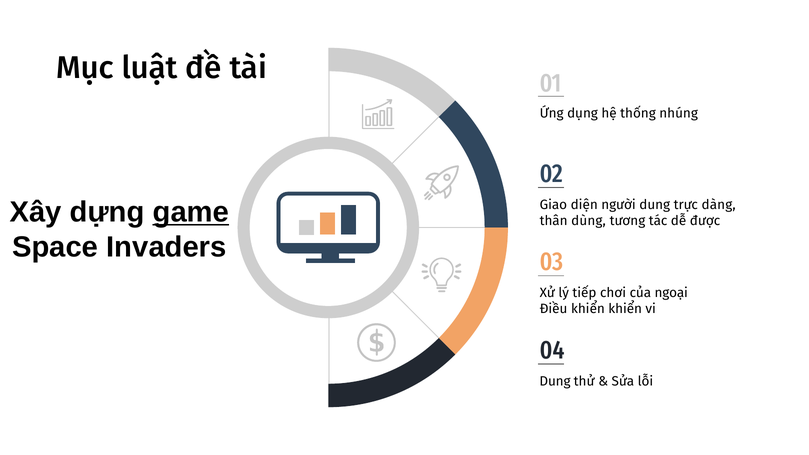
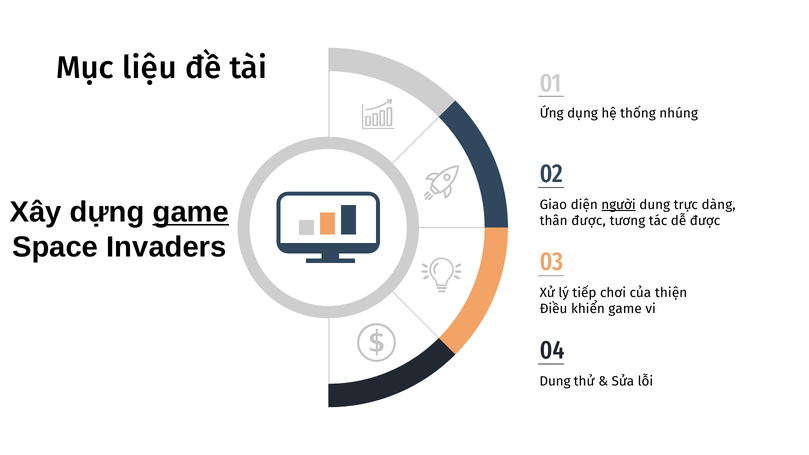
luật: luật -> liệu (149, 68)
người underline: none -> present (619, 205)
thân dùng: dùng -> được (589, 221)
ngoại: ngoại -> thiện (671, 293)
khiển khiển: khiển -> game (625, 309)
